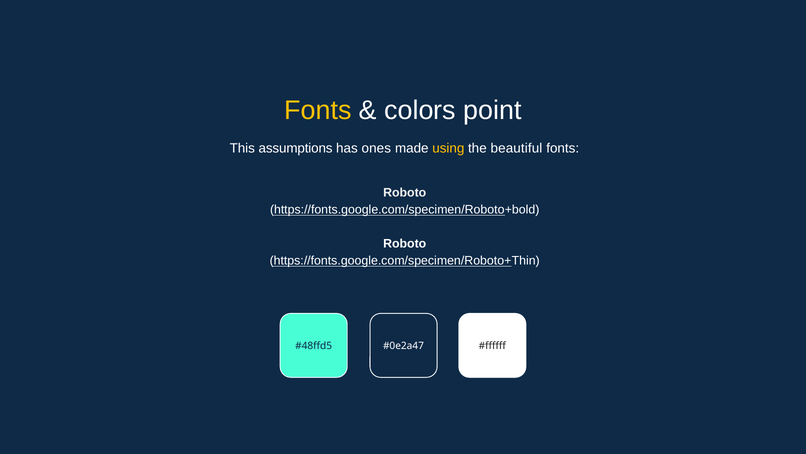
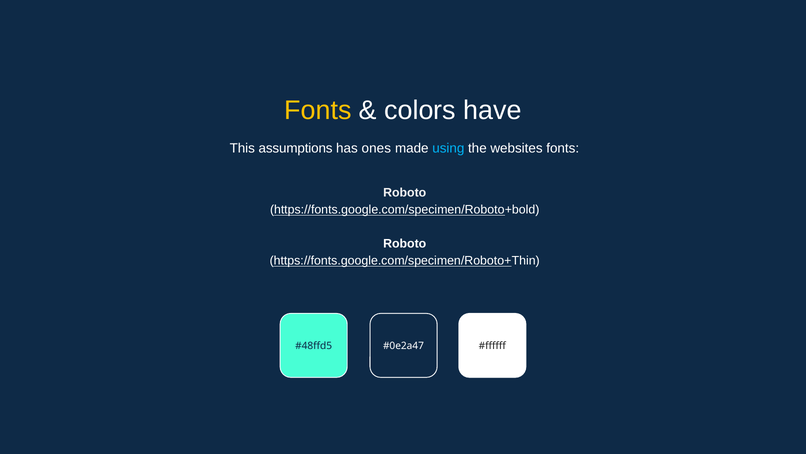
point: point -> have (492, 110)
using colour: yellow -> light blue (448, 148)
beautiful: beautiful -> websites (517, 148)
